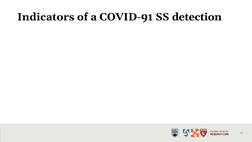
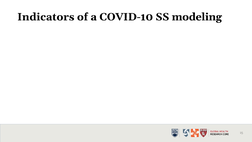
COVID-91: COVID-91 -> COVID-10 (126, 17)
detection: detection -> modeling (197, 17)
